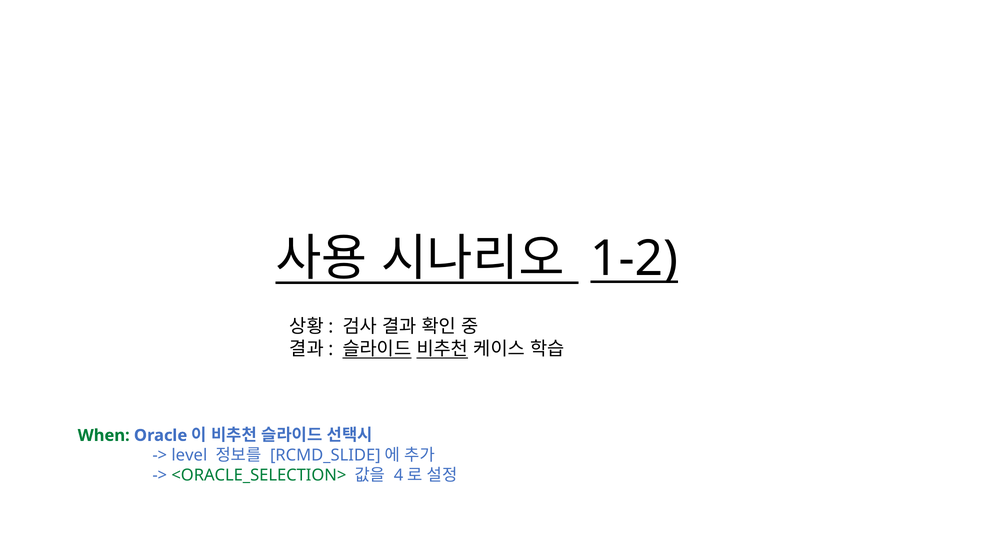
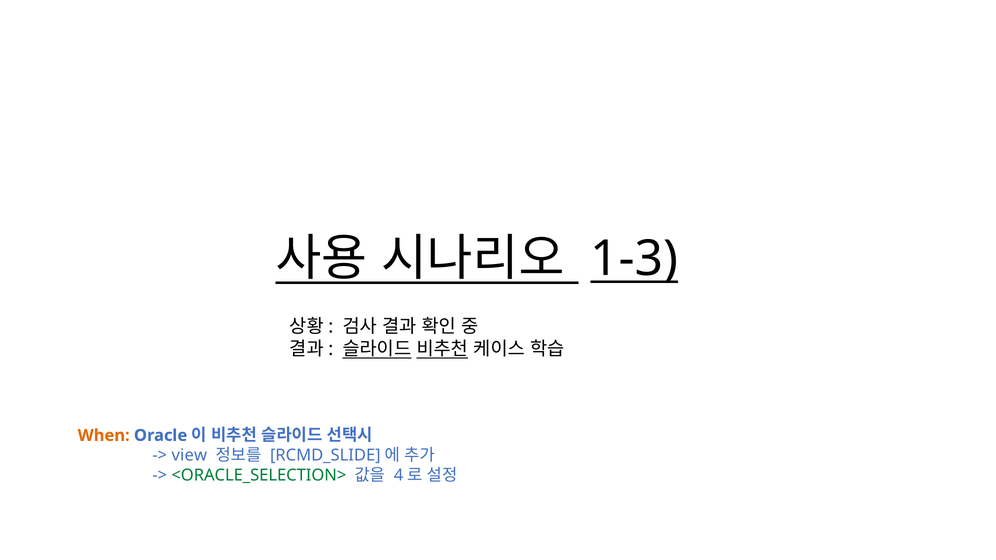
1-2: 1-2 -> 1-3 (634, 259)
When colour: green -> orange (104, 436)
level: level -> view (189, 456)
